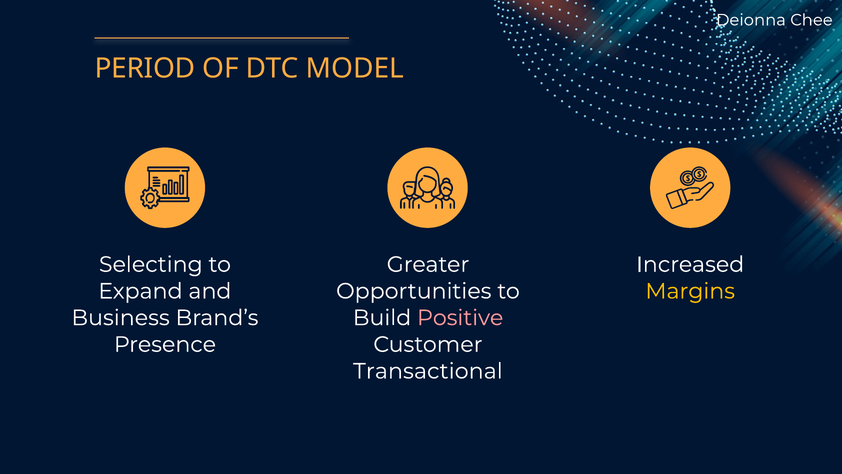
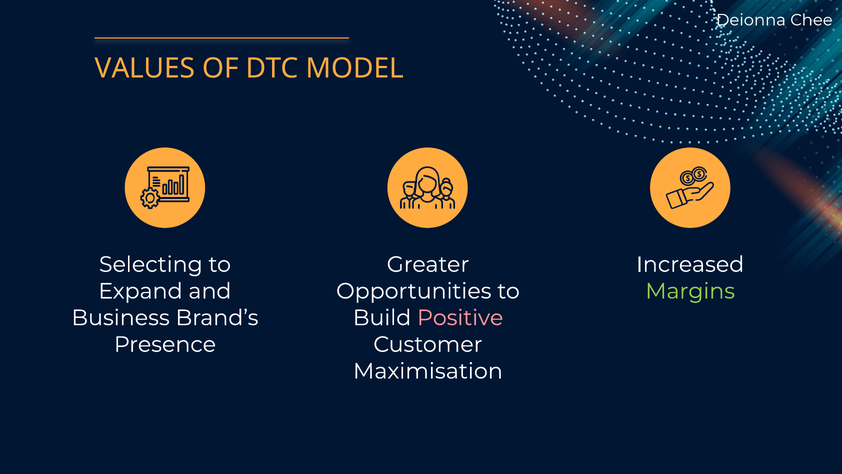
PERIOD: PERIOD -> VALUES (145, 68)
Margins colour: yellow -> light green (690, 291)
Transactional: Transactional -> Maximisation (428, 371)
